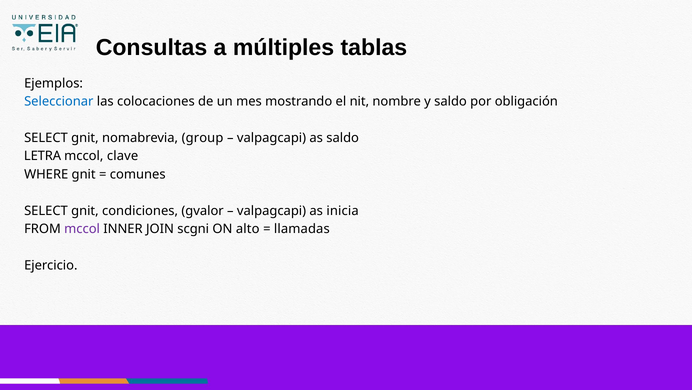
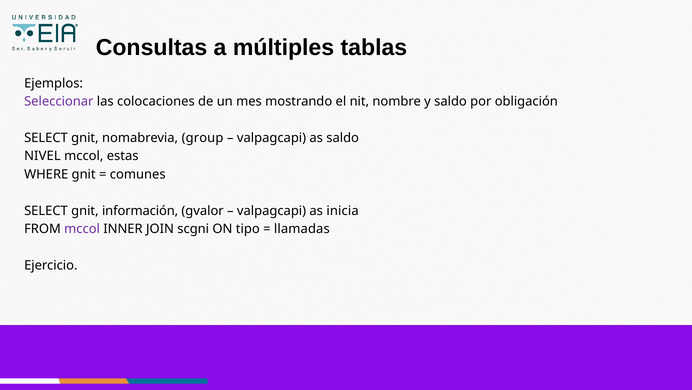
Seleccionar colour: blue -> purple (59, 101)
LETRA: LETRA -> NIVEL (42, 156)
clave: clave -> estas (123, 156)
condiciones: condiciones -> información (140, 210)
alto: alto -> tipo (248, 229)
